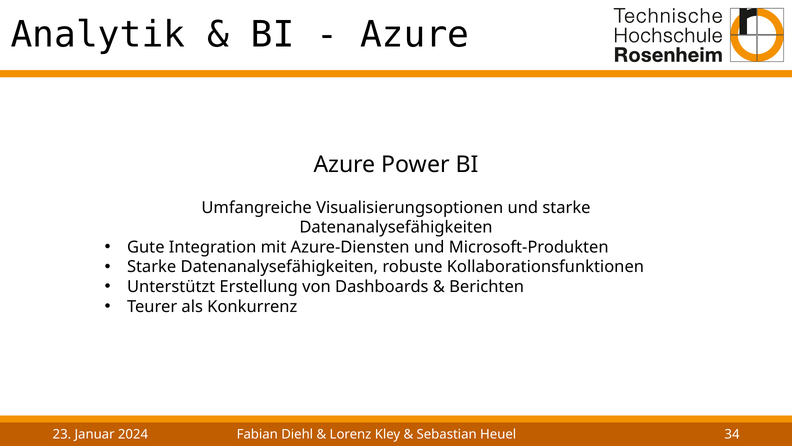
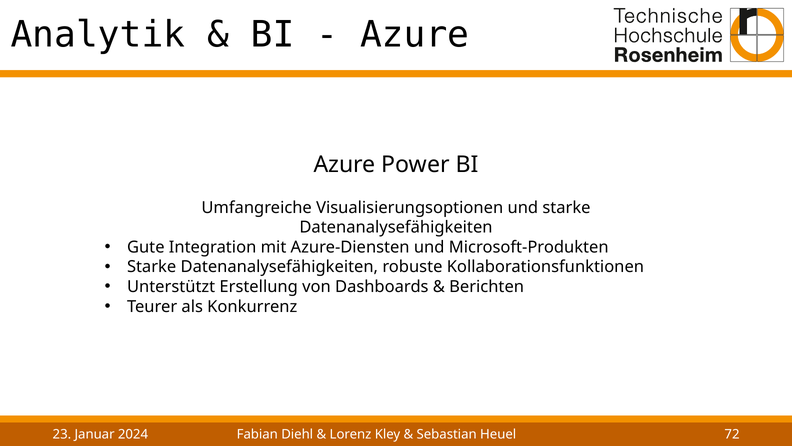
34: 34 -> 72 (732, 434)
